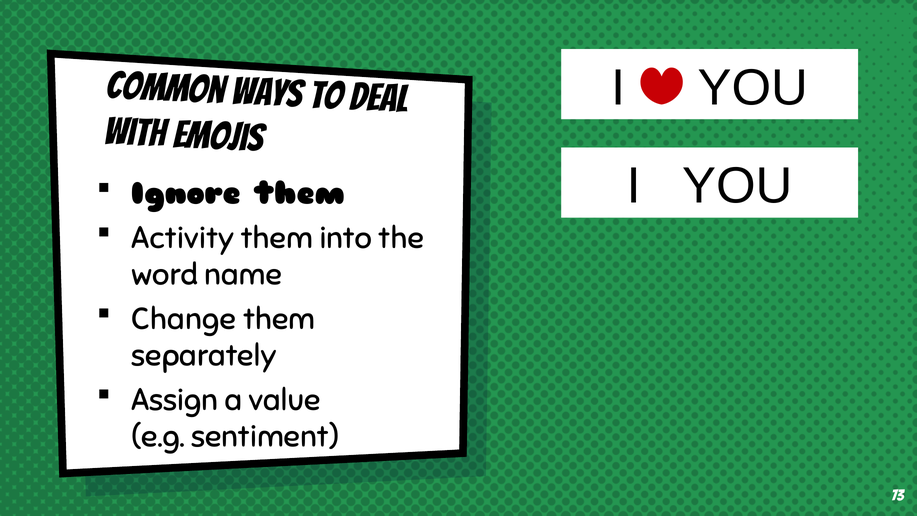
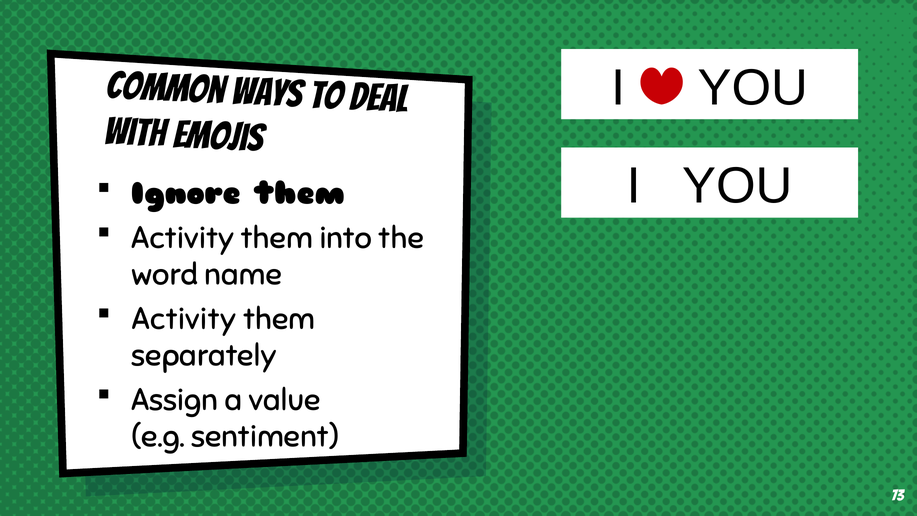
Change: Change -> Activity (184, 319)
